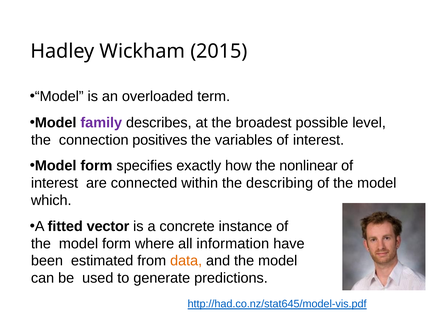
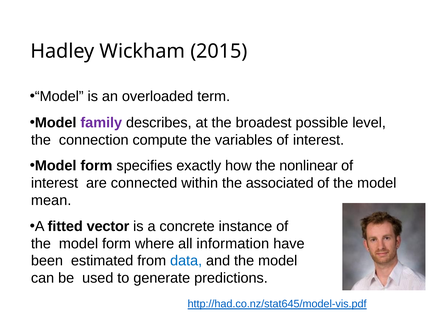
positives: positives -> compute (160, 140)
describing: describing -> associated (280, 183)
which: which -> mean (51, 200)
data colour: orange -> blue (186, 260)
